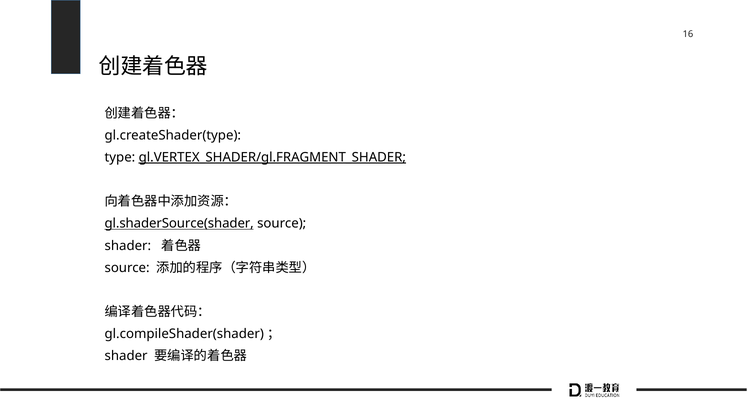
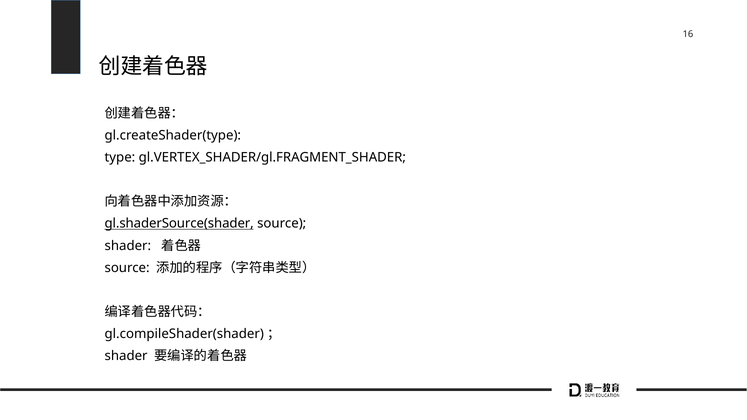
gl.VERTEX_SHADER/gl.FRAGMENT_SHADER underline: present -> none (272, 157)
